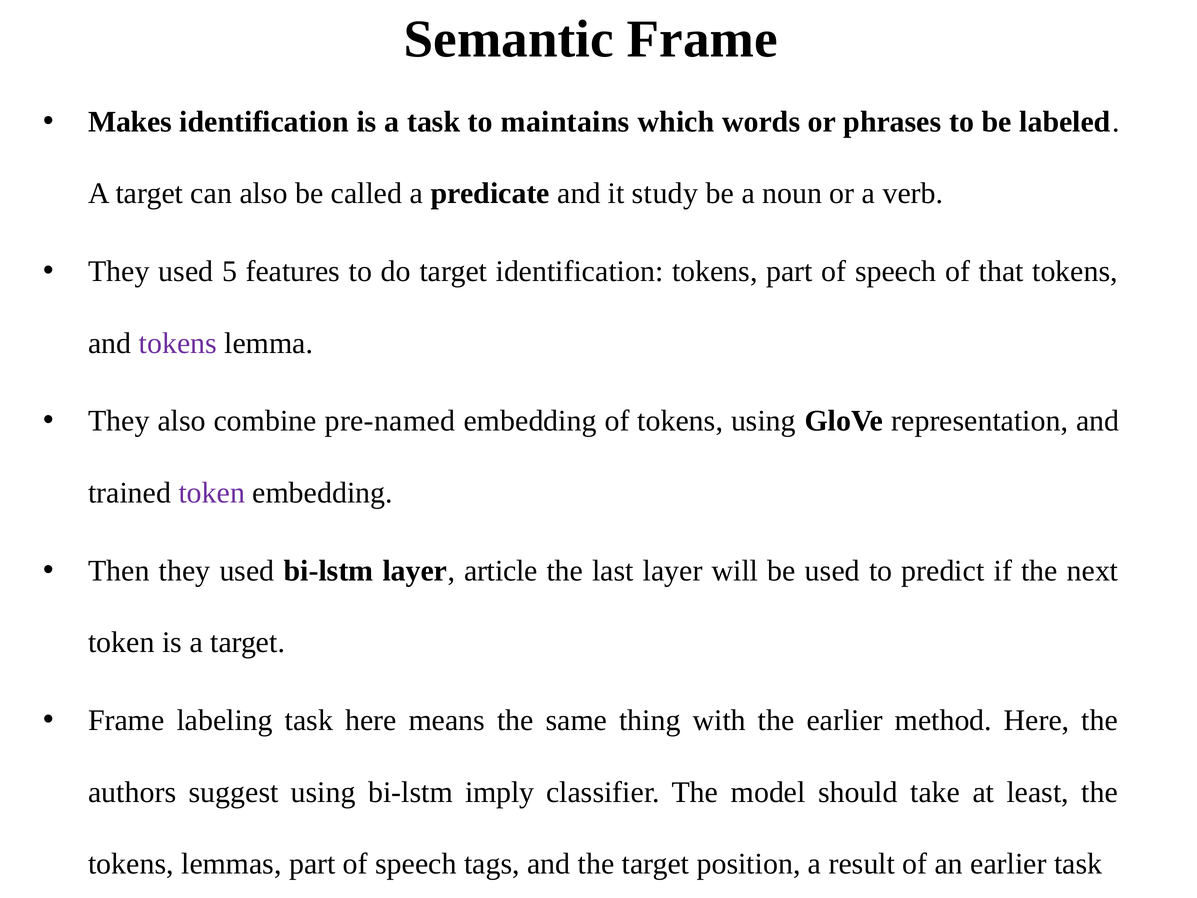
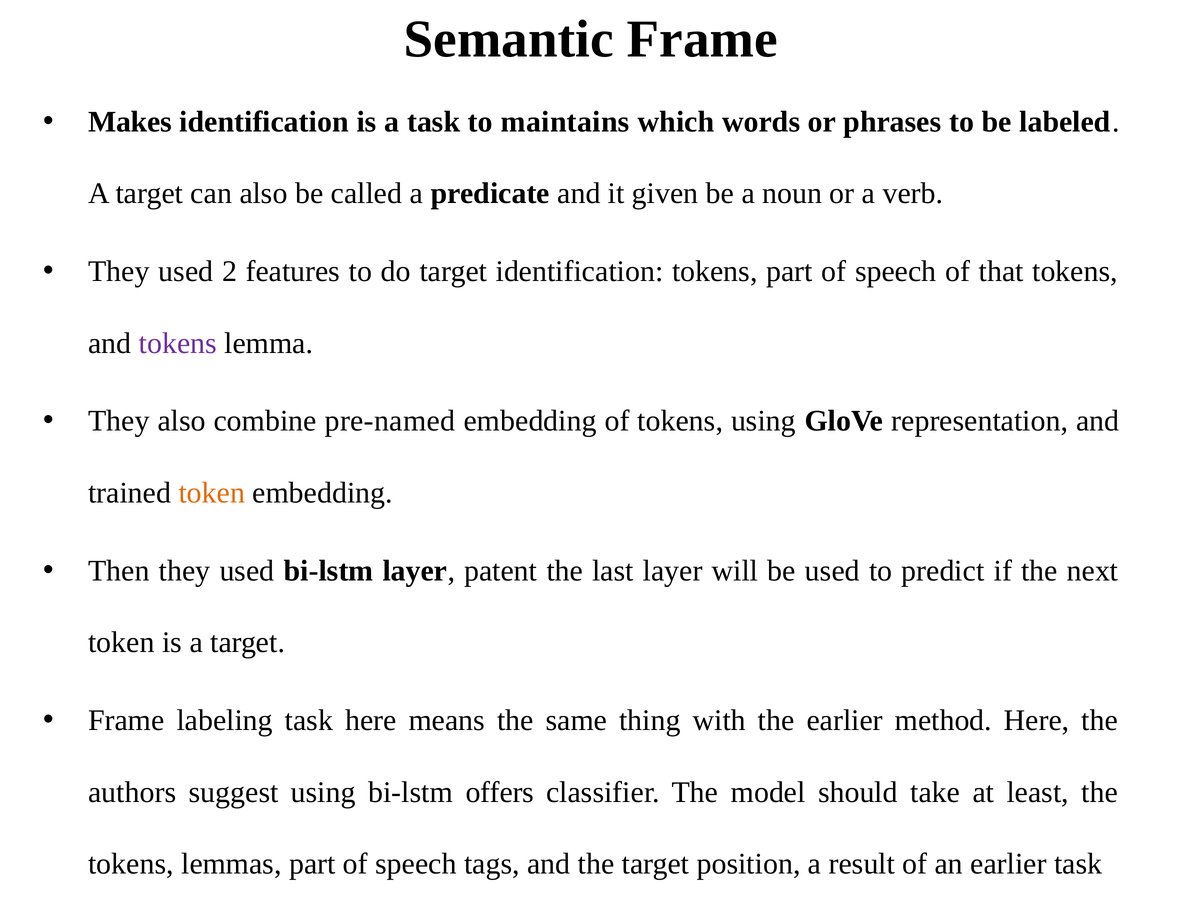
study: study -> given (665, 194)
5: 5 -> 2 (229, 271)
token colour: purple -> orange (212, 493)
article: article -> patent (501, 571)
imply: imply -> offers (500, 792)
